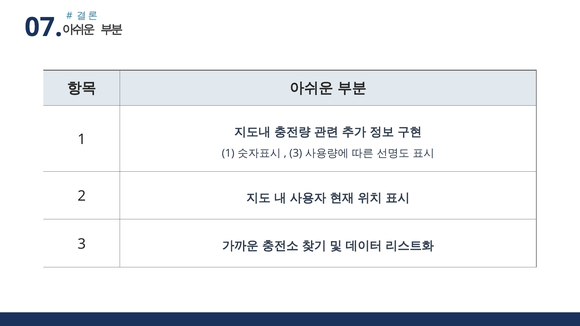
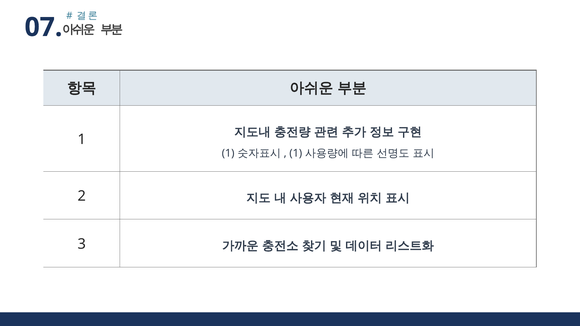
3: 3 -> 1 (296, 153)
